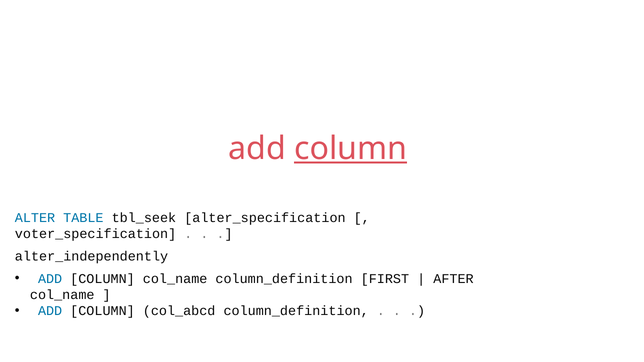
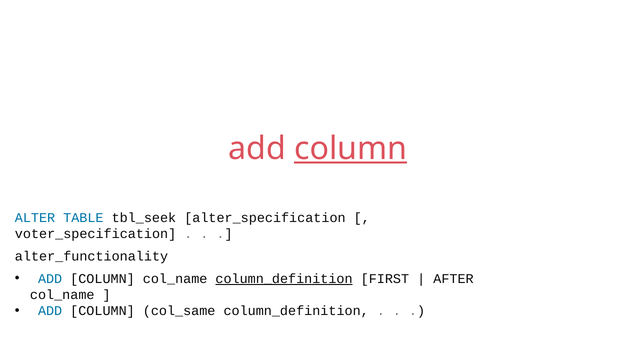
alter_independently: alter_independently -> alter_functionality (91, 256)
column_definition underline: none -> present (284, 279)
col_abcd: col_abcd -> col_same (179, 311)
